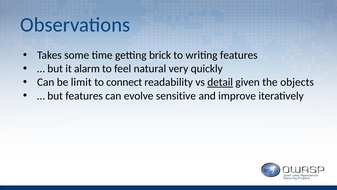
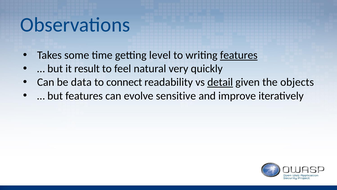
brick: brick -> level (160, 55)
features underline: none -> present (239, 55)
alarm: alarm -> result (87, 69)
limit: limit -> data (81, 82)
